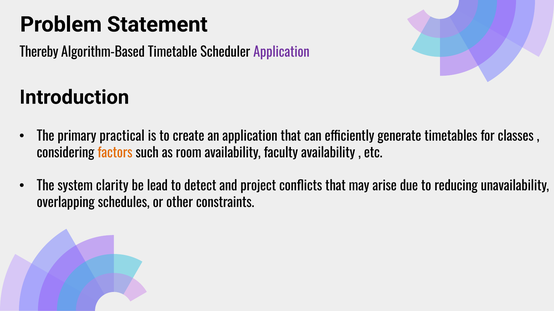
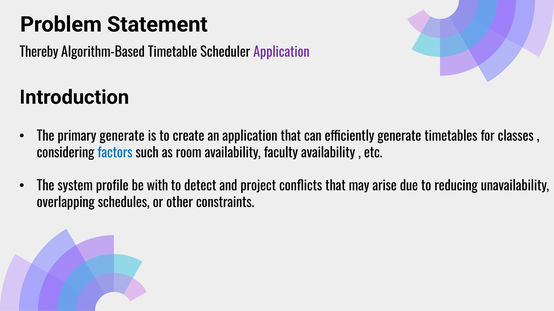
primary practical: practical -> generate (122, 137)
factors colour: orange -> blue (115, 153)
clarity: clarity -> profile (112, 186)
lead: lead -> with (157, 186)
